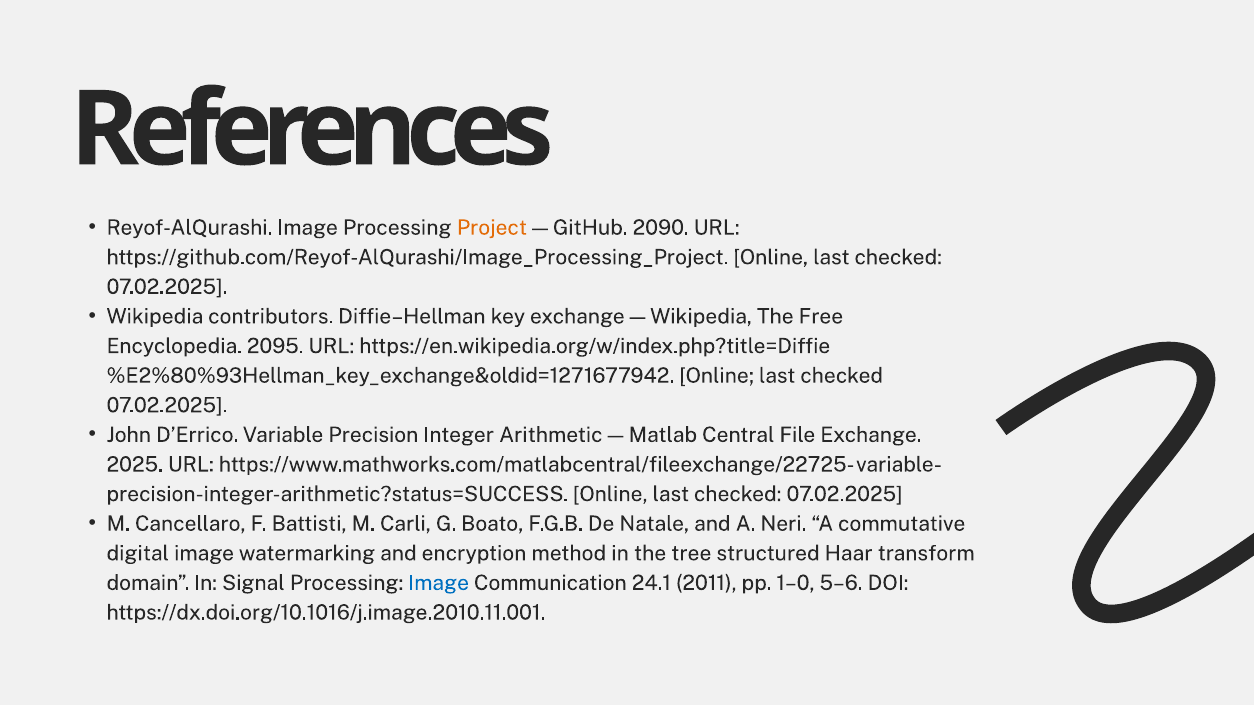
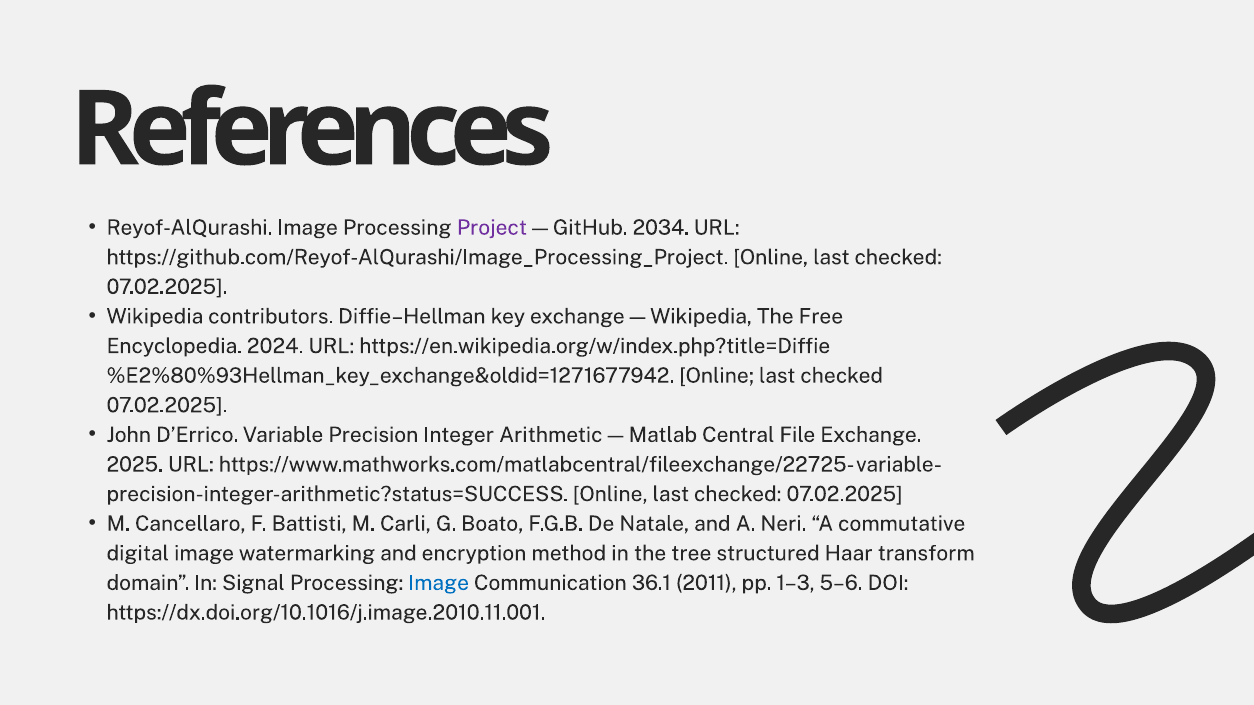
Project colour: orange -> purple (492, 228)
2090: 2090 -> 2034 (661, 228)
2095: 2095 -> 2024 (275, 346)
24.1: 24.1 -> 36.1 (651, 583)
1–0: 1–0 -> 1–3 (796, 583)
